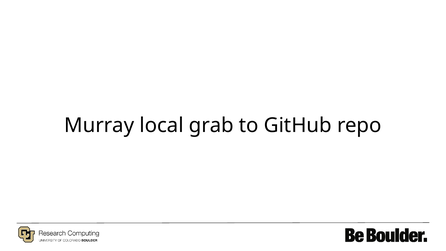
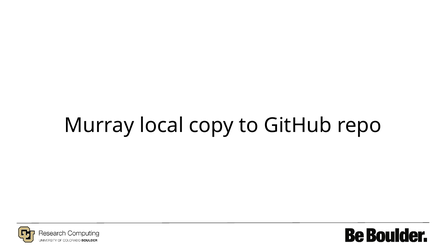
grab: grab -> copy (211, 125)
